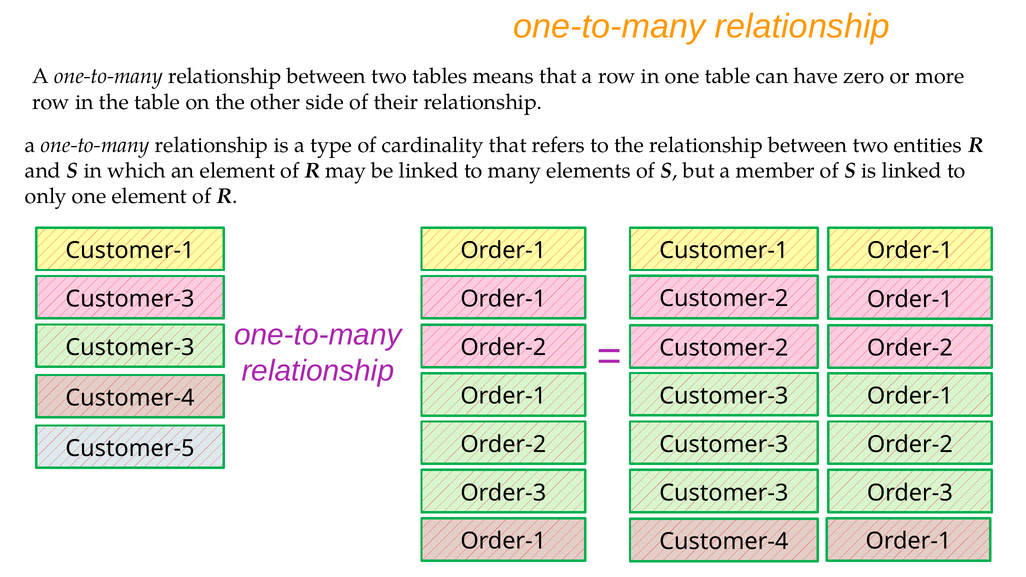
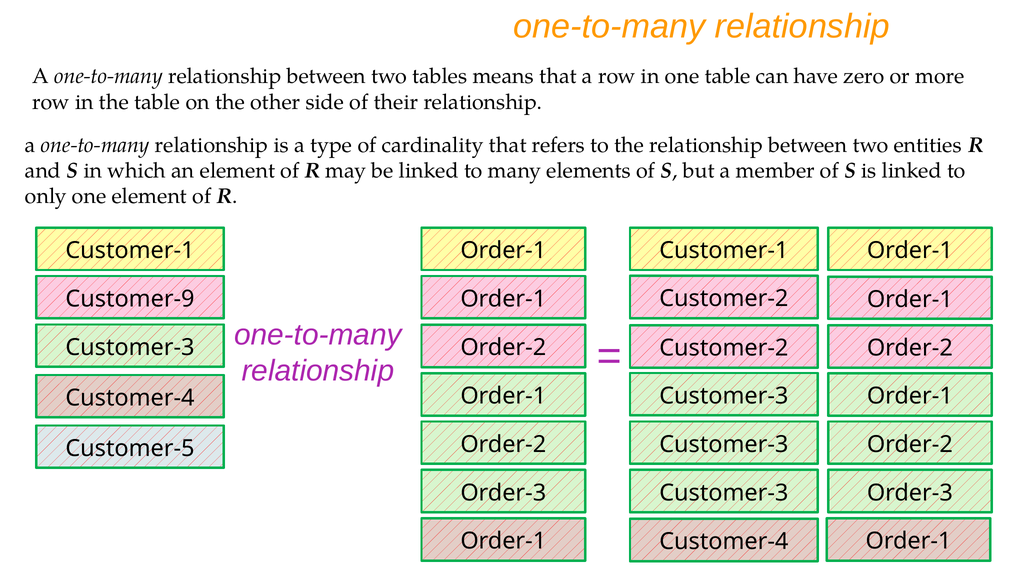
Customer-3: Customer-3 -> Customer-9 (130, 299)
